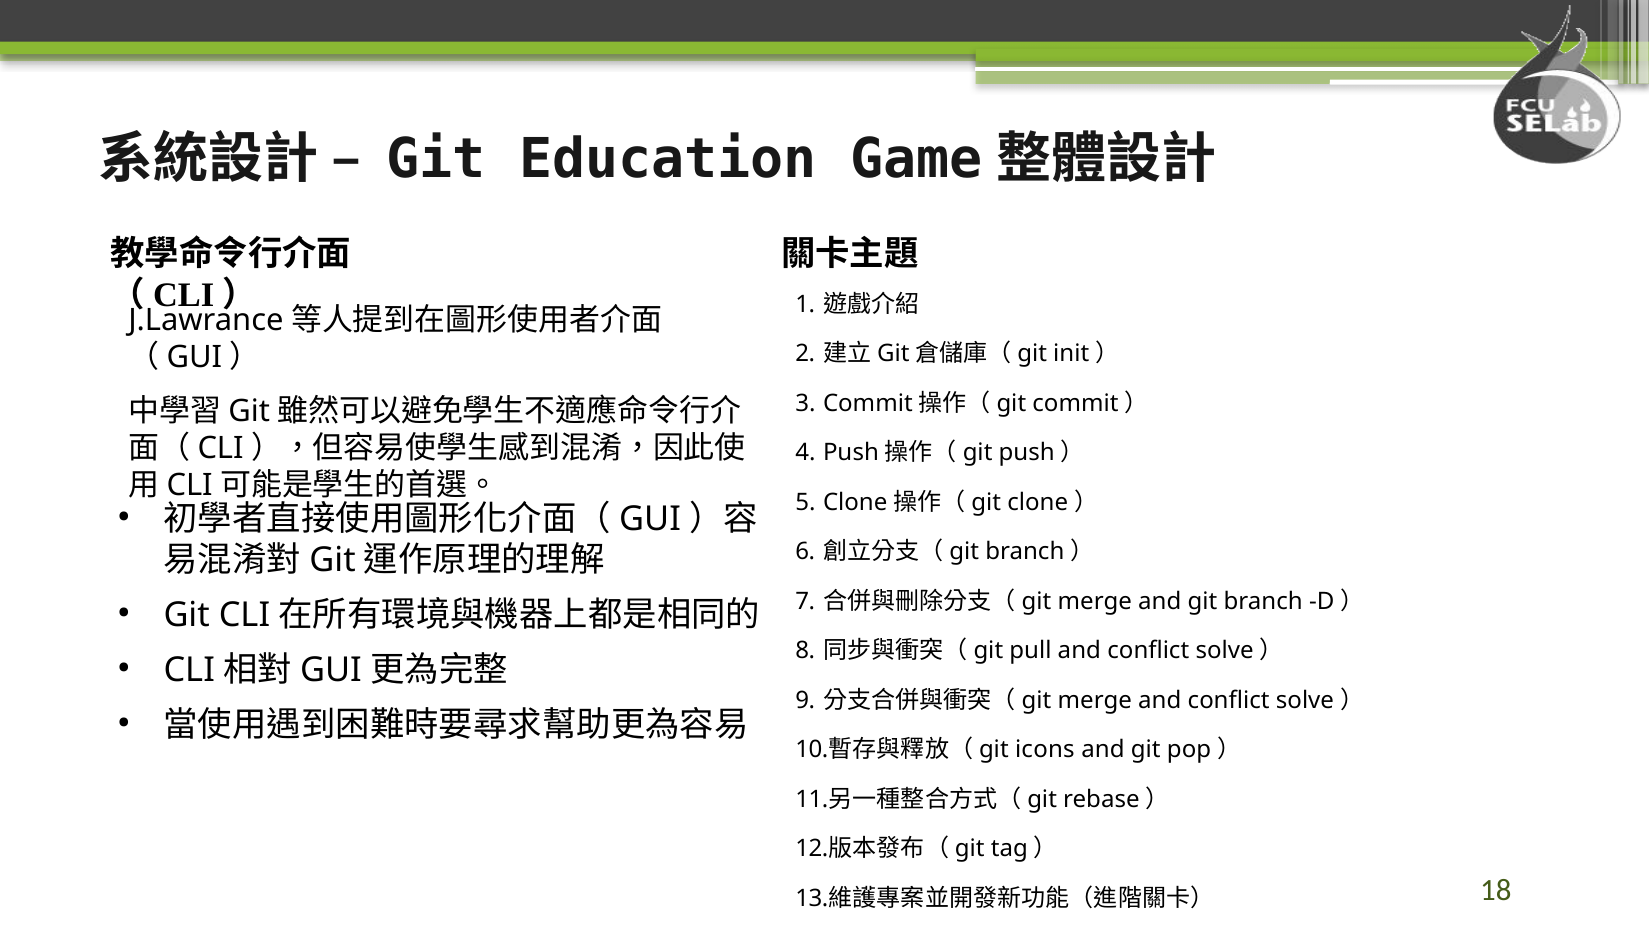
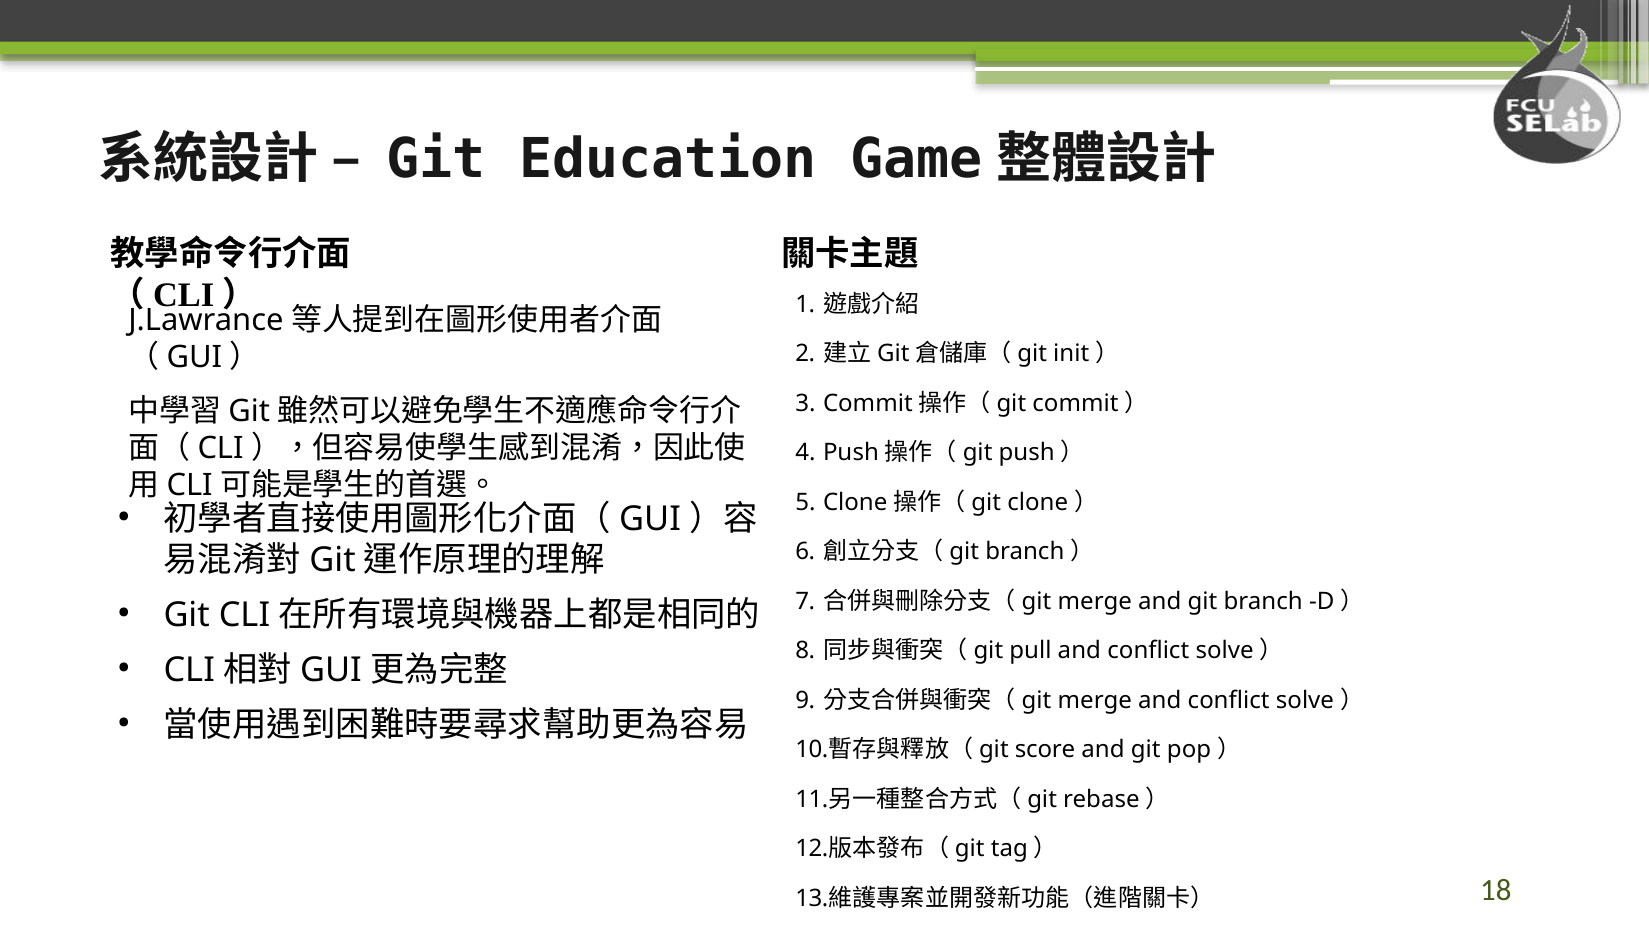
icons: icons -> score (1045, 750)
